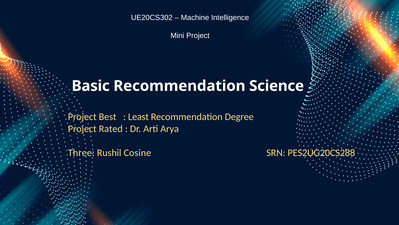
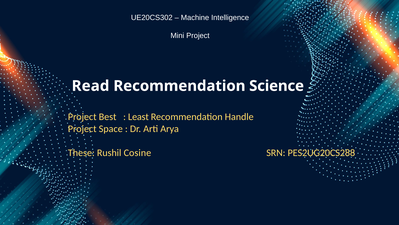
Basic: Basic -> Read (90, 86)
Degree: Degree -> Handle (239, 117)
Rated: Rated -> Space (111, 129)
Three: Three -> These (81, 153)
